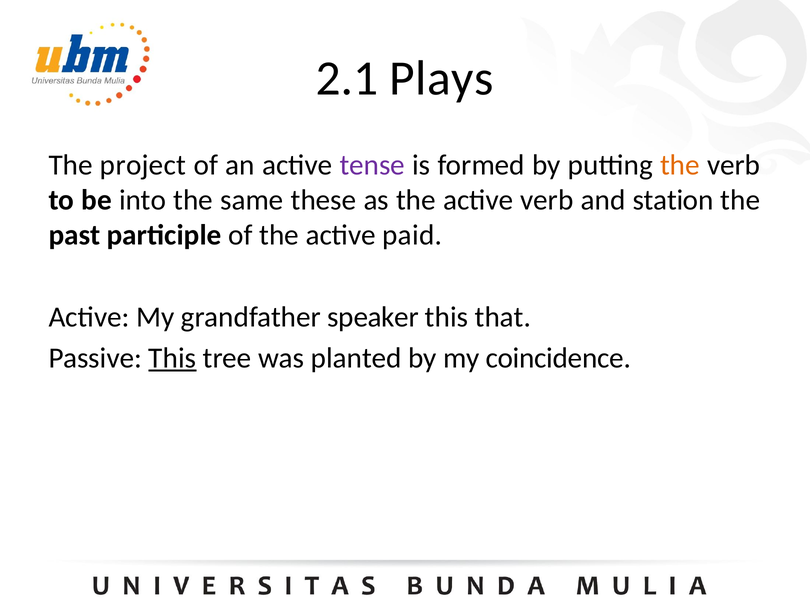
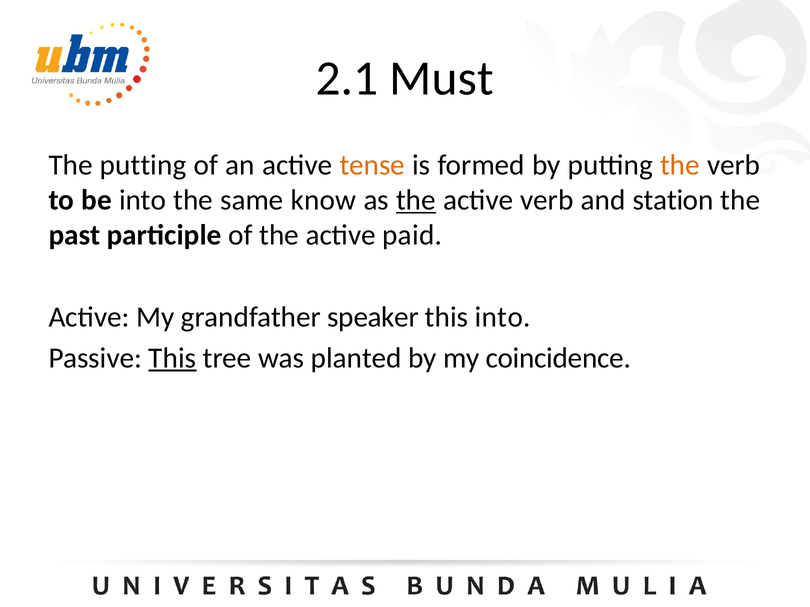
Plays: Plays -> Must (442, 78)
The project: project -> putting (143, 165)
tense colour: purple -> orange (372, 165)
these: these -> know (323, 200)
the underline: none -> present (416, 200)
this that: that -> into (503, 317)
